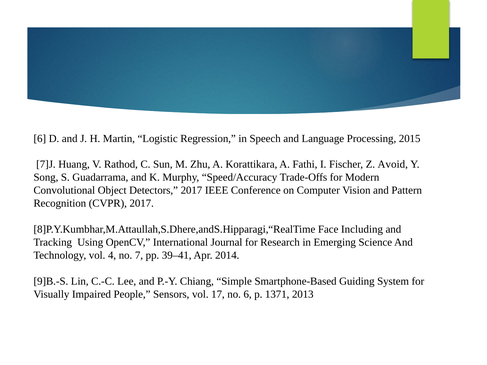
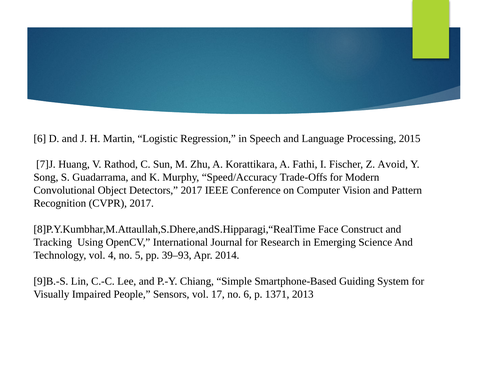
Including: Including -> Construct (362, 229)
7: 7 -> 5 (139, 255)
39–41: 39–41 -> 39–93 (177, 255)
